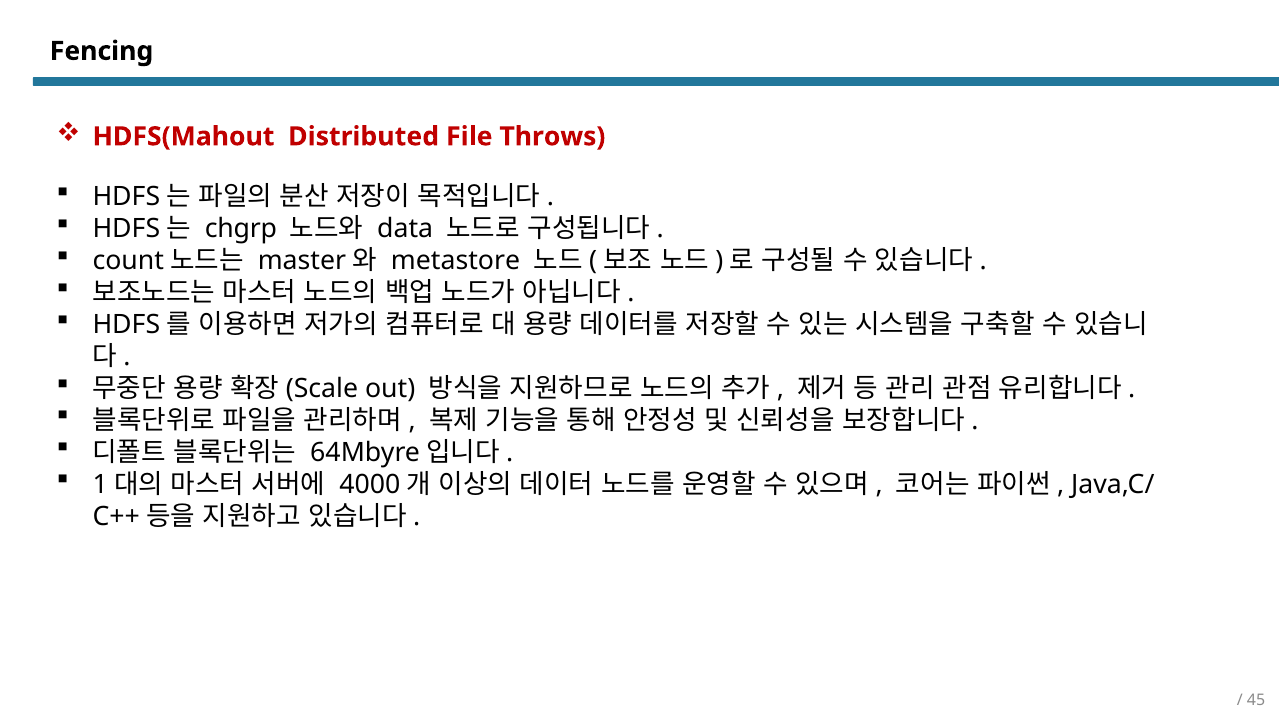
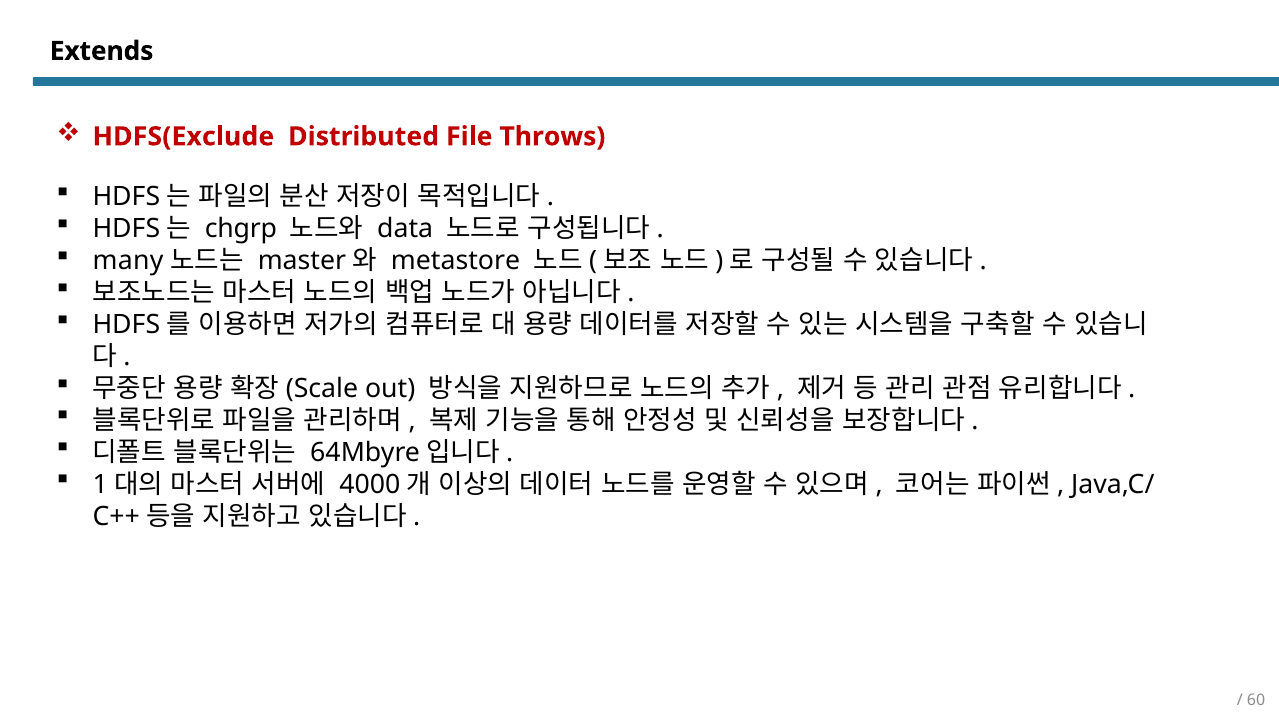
Fencing: Fencing -> Extends (102, 51)
HDFS(Mahout: HDFS(Mahout -> HDFS(Exclude (183, 137)
count: count -> many (128, 261)
45: 45 -> 60 (1256, 701)
